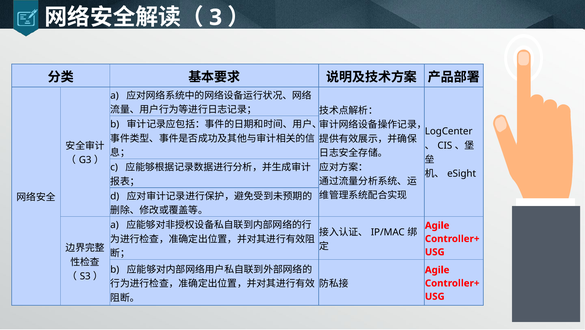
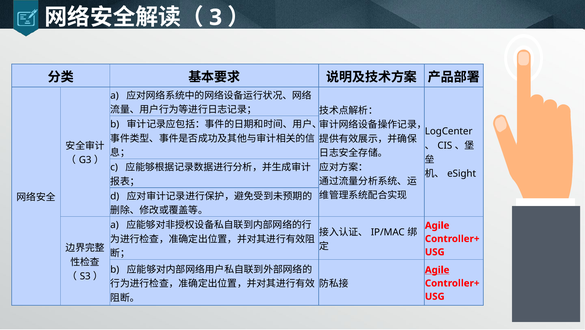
Agile underline: none -> present (437, 270)
